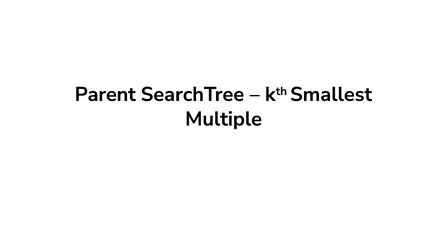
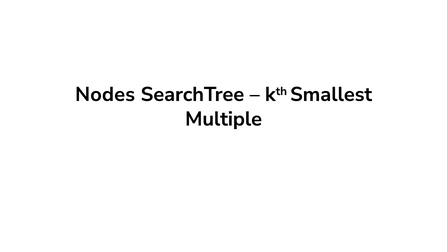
Parent: Parent -> Nodes (105, 94)
